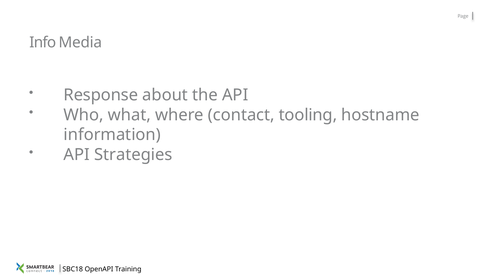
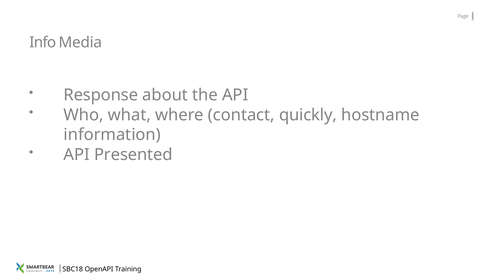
tooling: tooling -> quickly (308, 115)
Strategies: Strategies -> Presented (133, 154)
